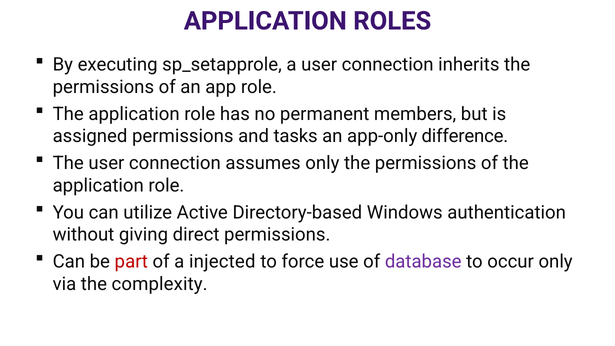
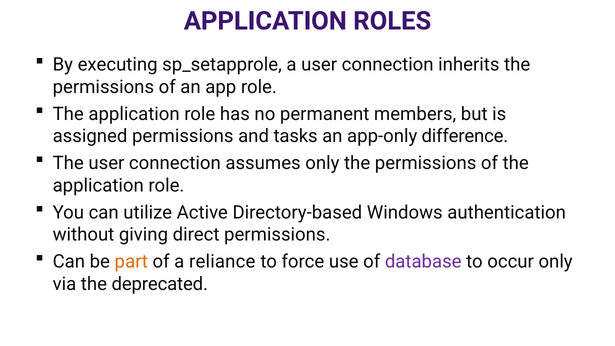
part colour: red -> orange (131, 262)
injected: injected -> reliance (222, 262)
complexity: complexity -> deprecated (160, 284)
